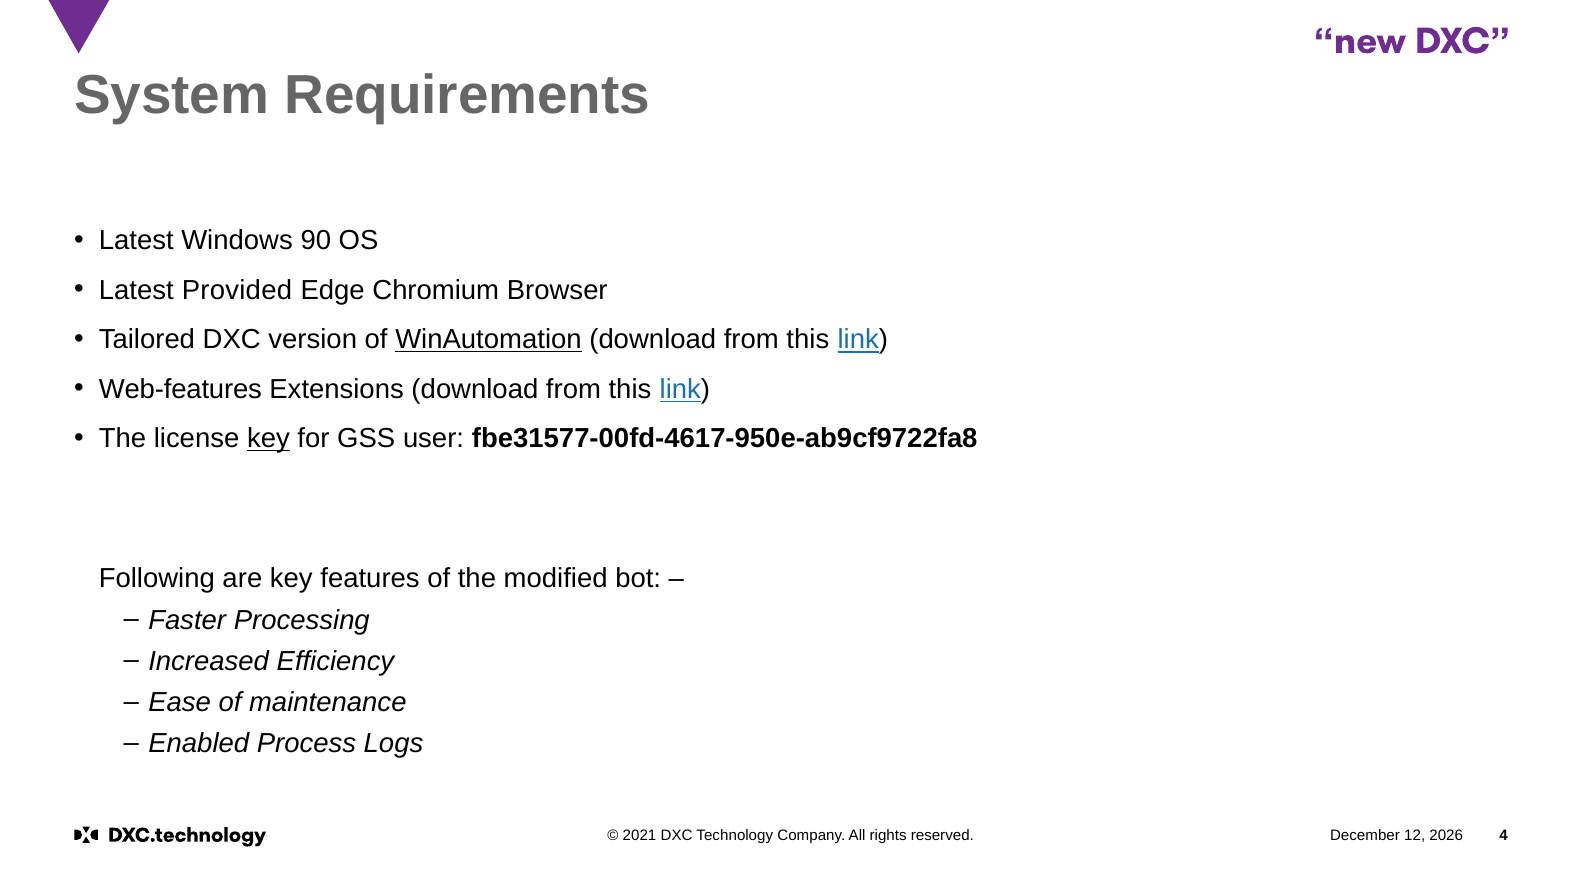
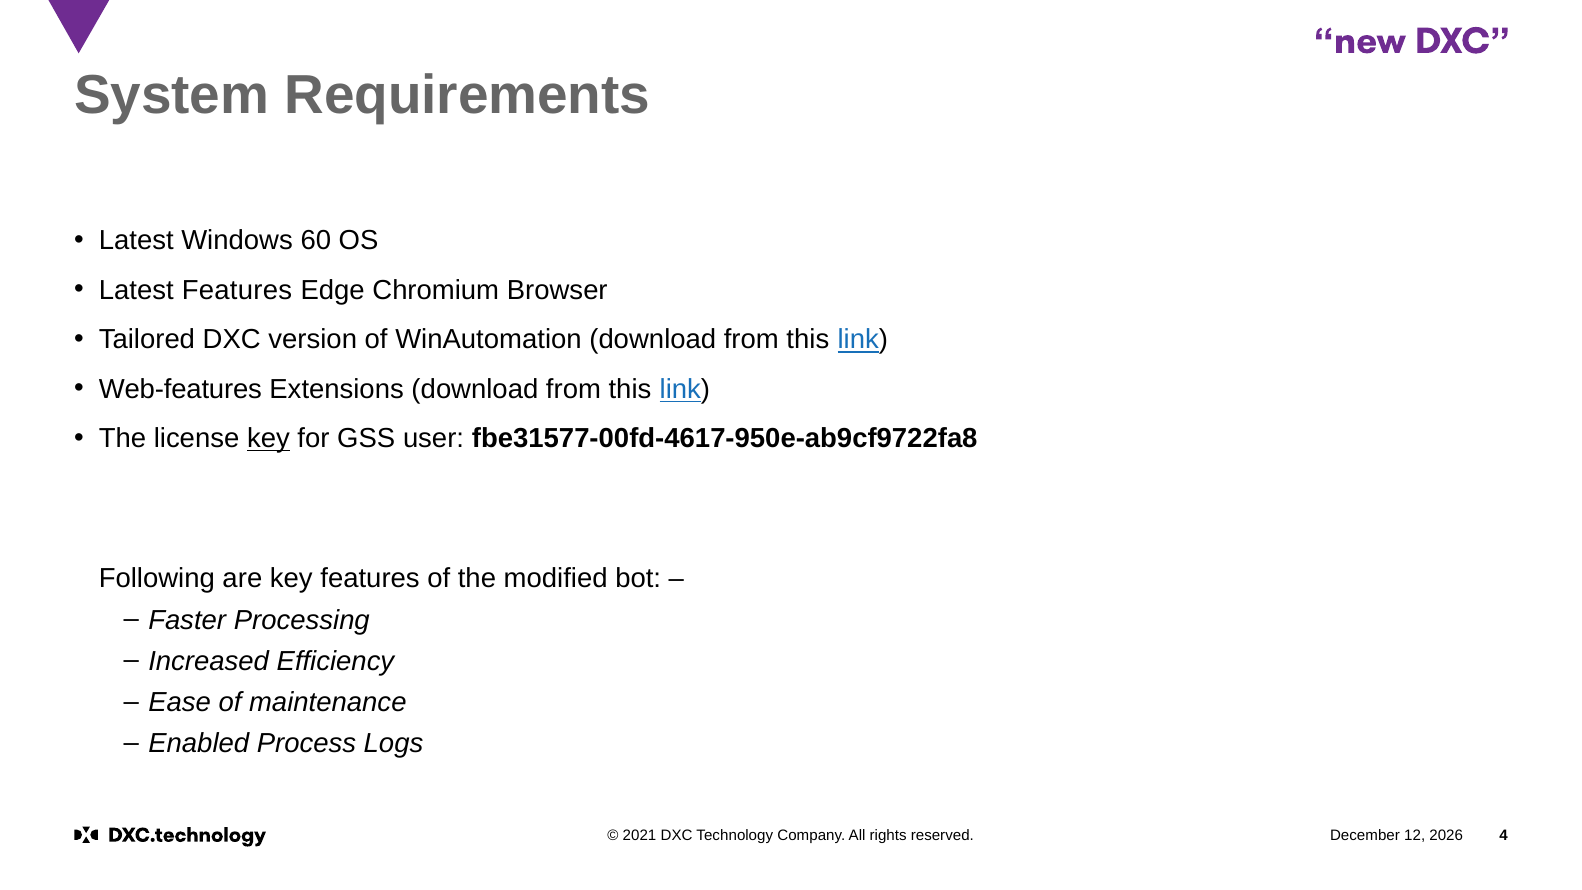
90: 90 -> 60 (316, 241)
Latest Provided: Provided -> Features (237, 290)
WinAutomation underline: present -> none (488, 340)
